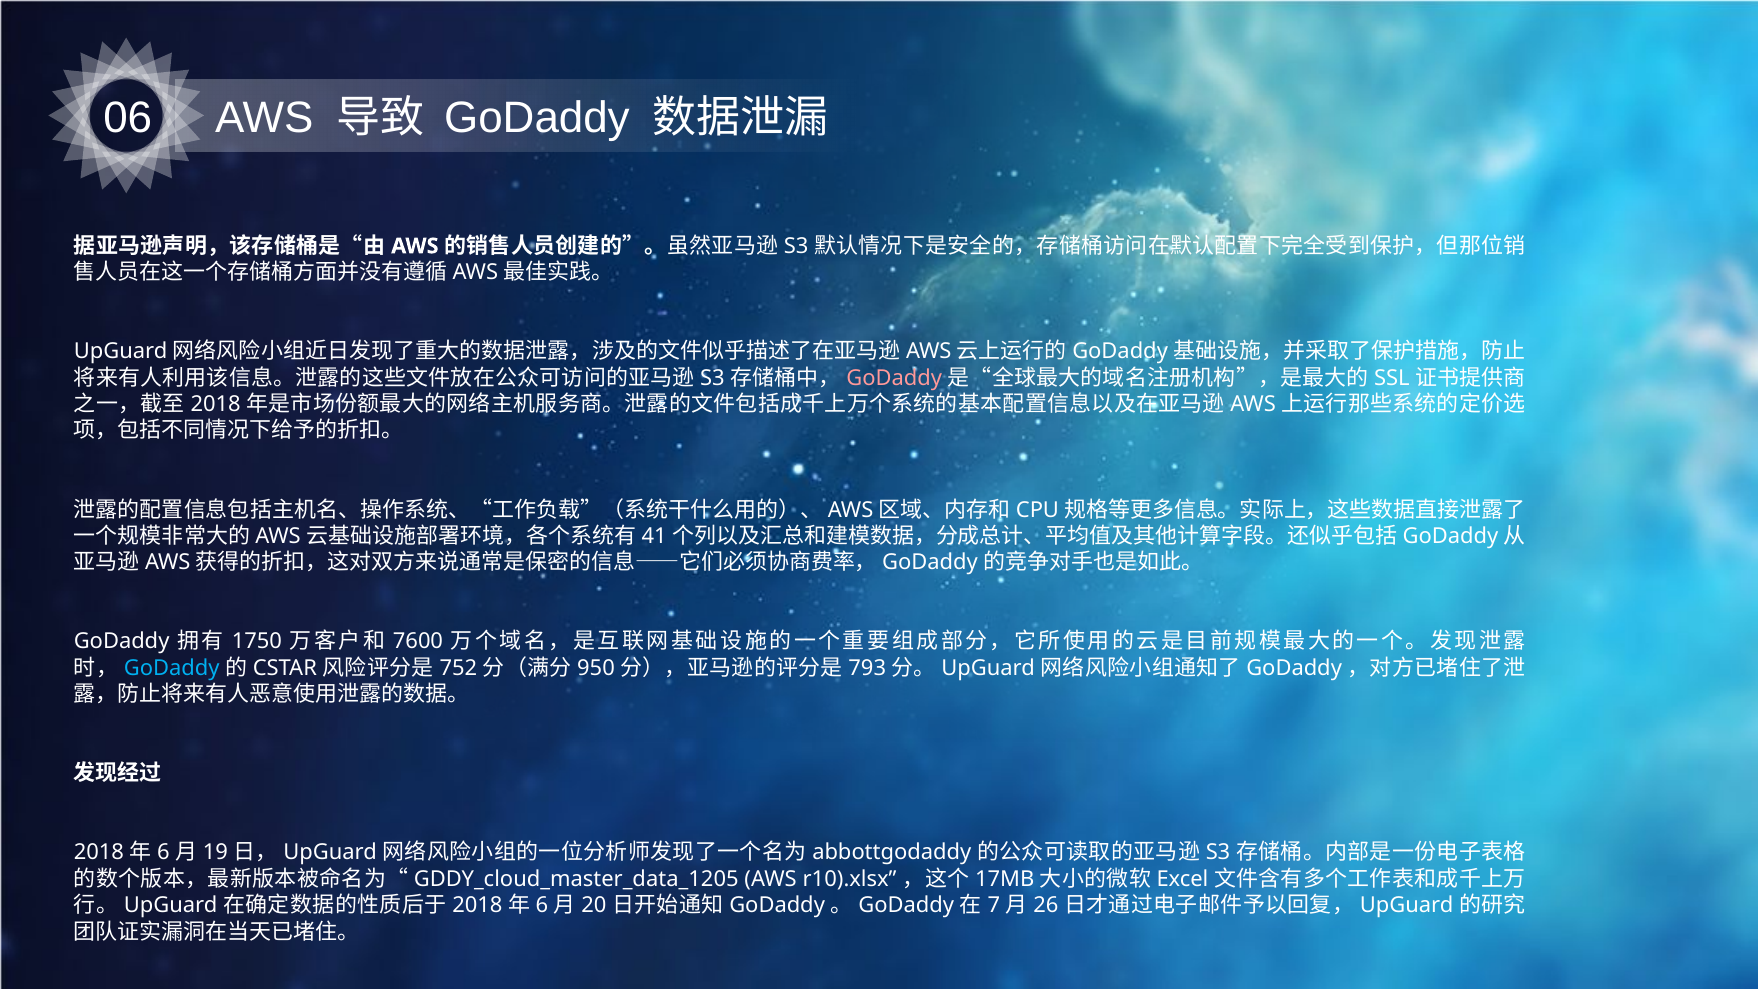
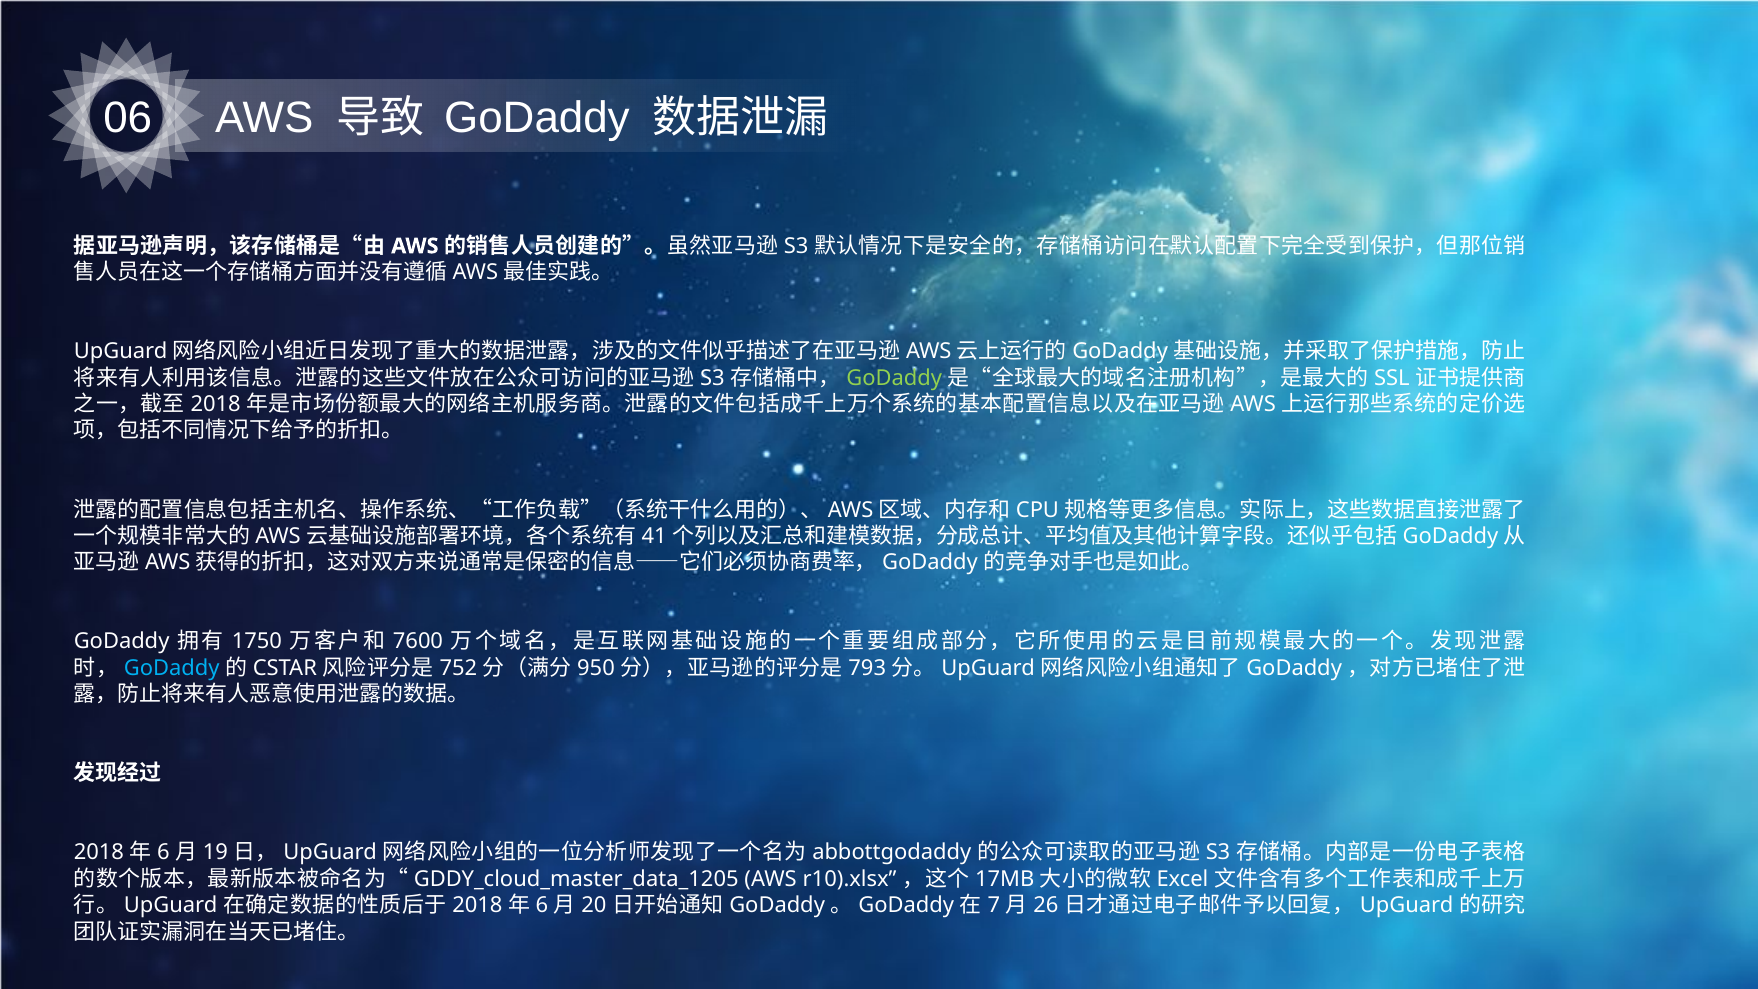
GoDaddy colour: pink -> light green (894, 378)
